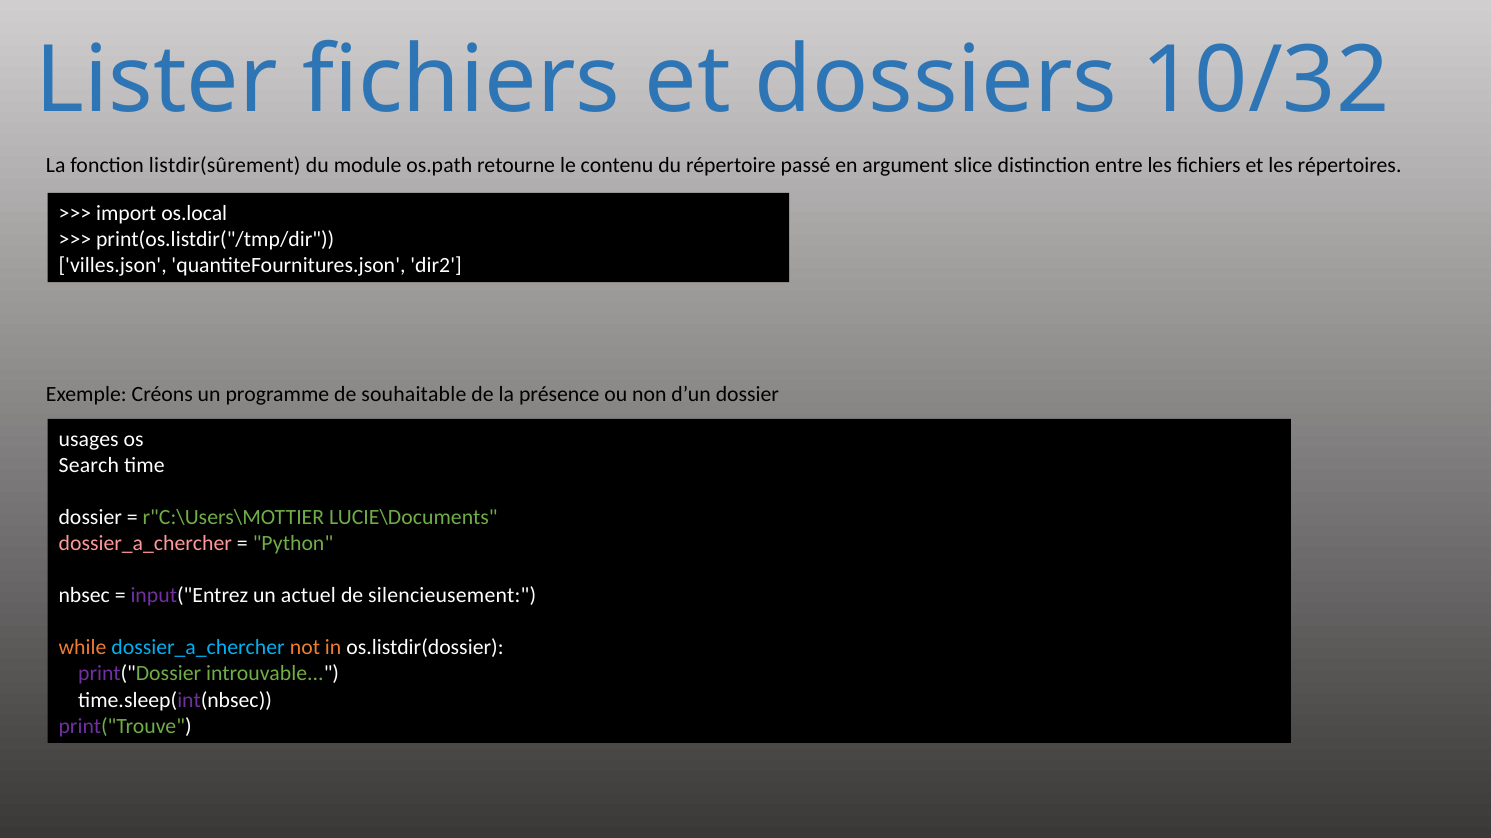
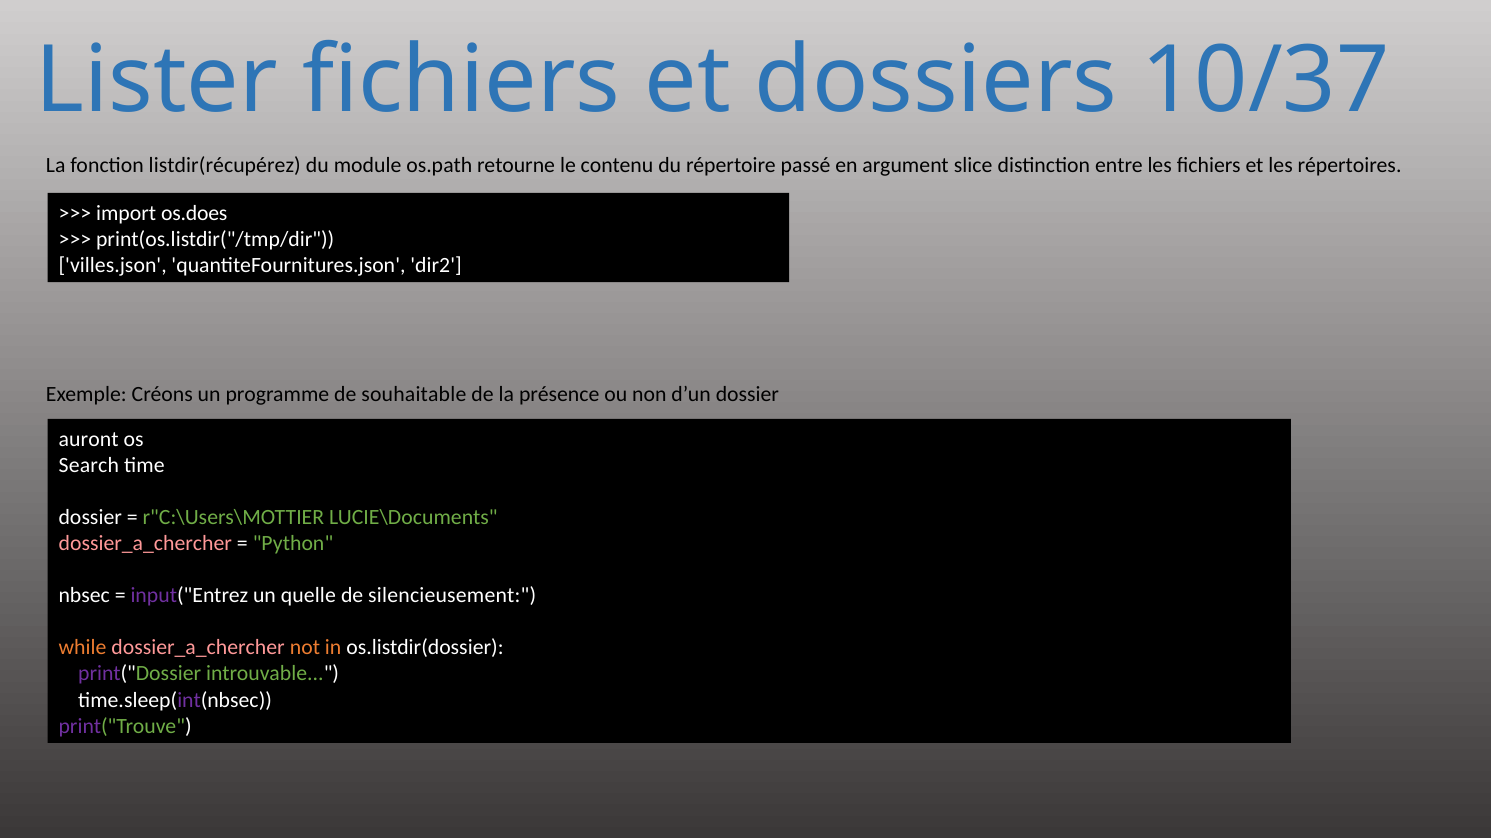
10/32: 10/32 -> 10/37 (1266, 80)
listdir(sûrement: listdir(sûrement -> listdir(récupérez (225, 165)
os.local: os.local -> os.does (194, 213)
usages: usages -> auront (89, 439)
actuel: actuel -> quelle (308, 596)
dossier_a_chercher colour: light blue -> pink (198, 648)
